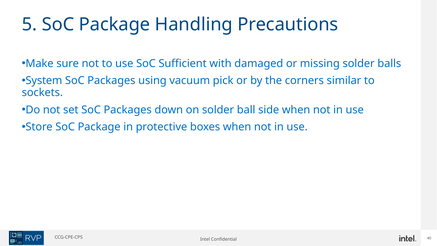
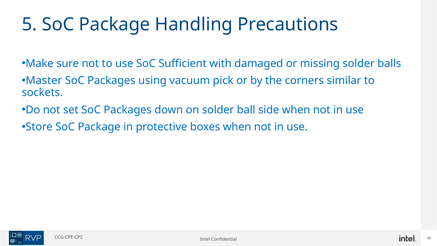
System: System -> Master (44, 81)
